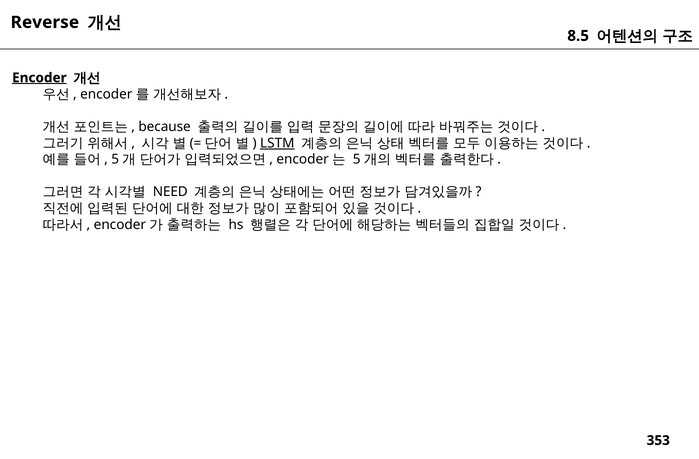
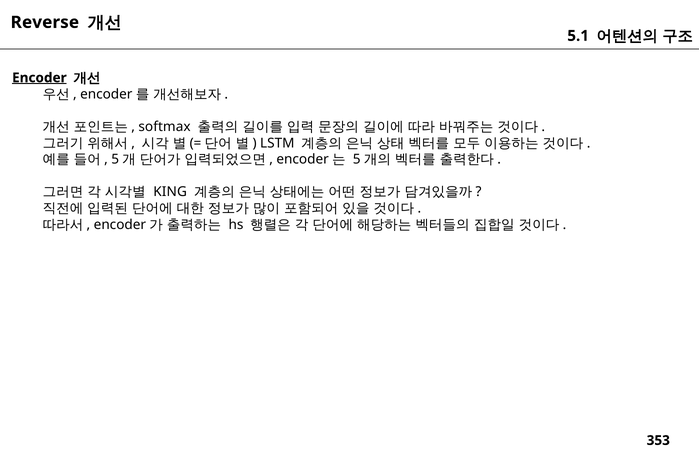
8.5: 8.5 -> 5.1 (578, 36)
because: because -> softmax (165, 127)
LSTM underline: present -> none (277, 143)
NEED: NEED -> KING (170, 192)
